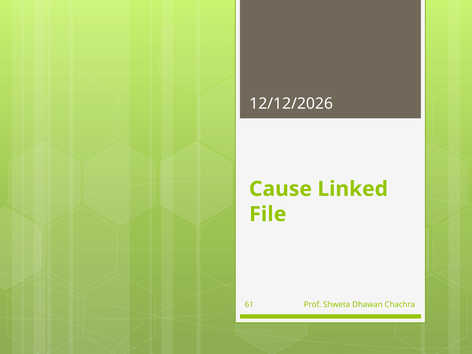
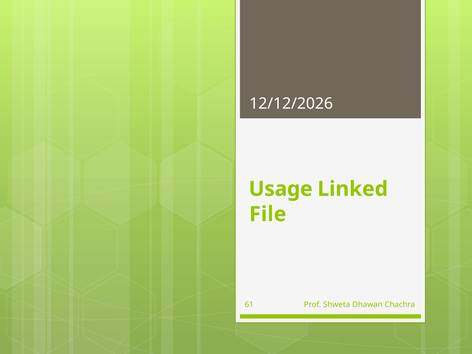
Cause: Cause -> Usage (281, 189)
